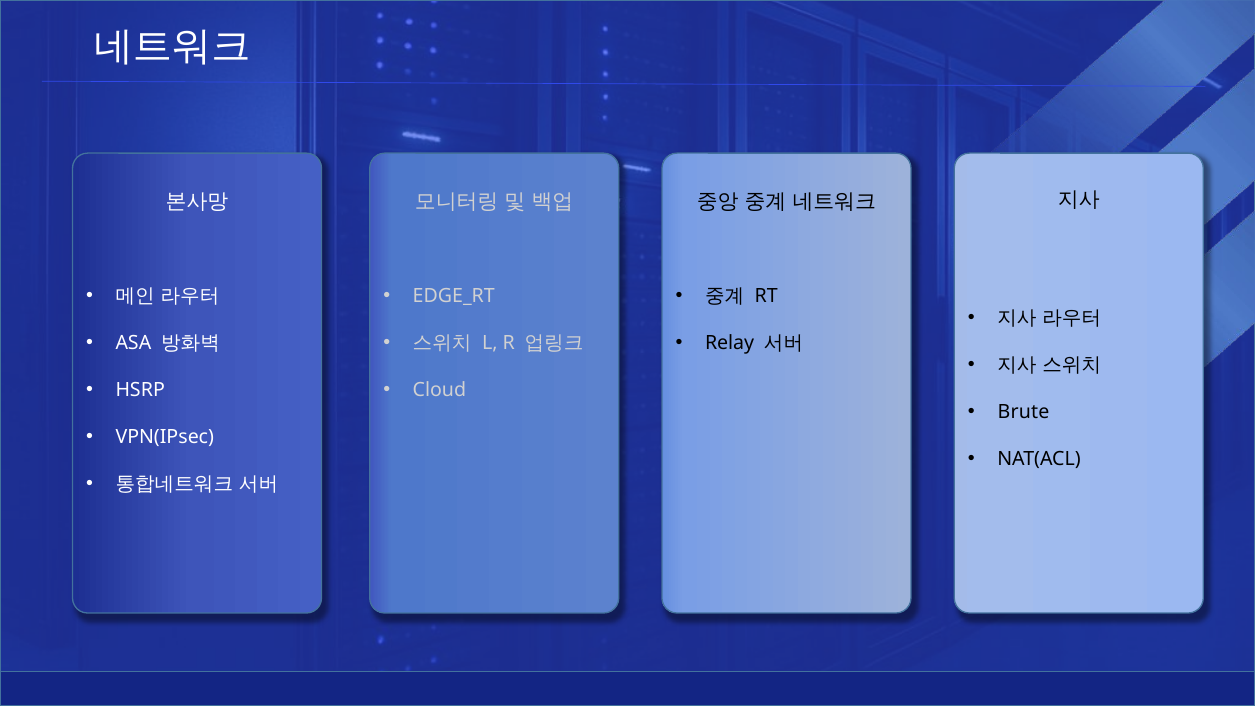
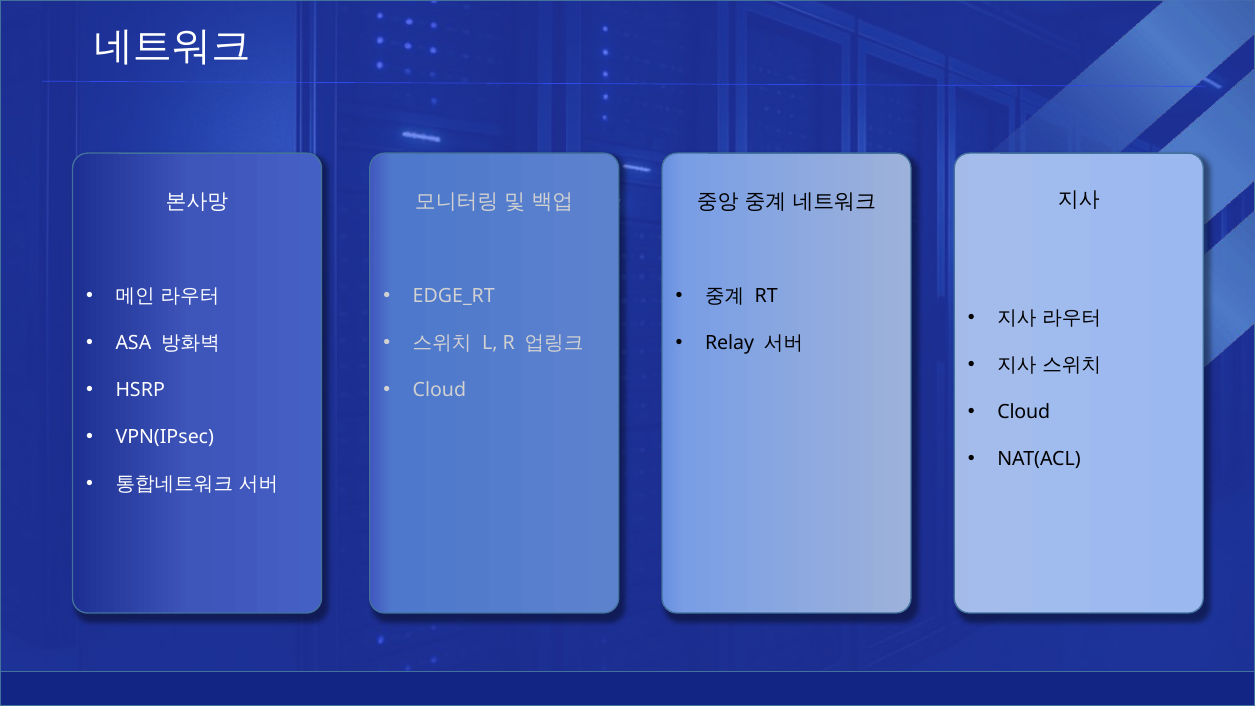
Brute: Brute -> Cloud (1024, 412)
